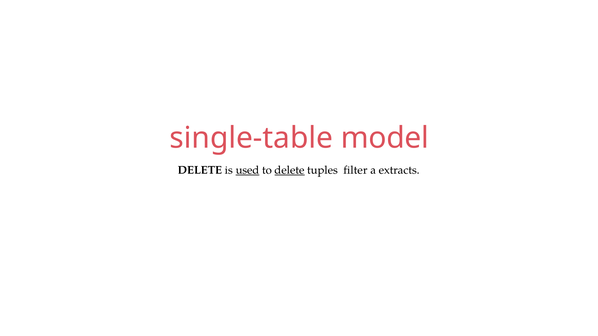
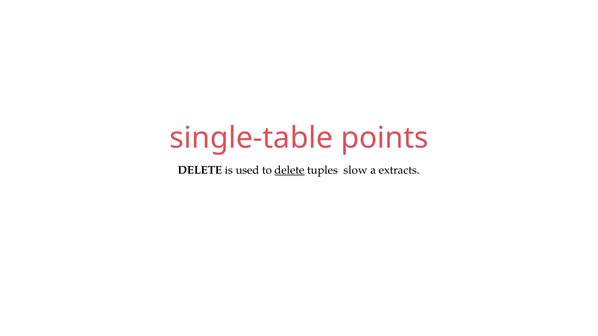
model: model -> points (385, 138)
used underline: present -> none (248, 170)
filter: filter -> slow (355, 170)
